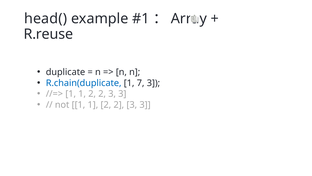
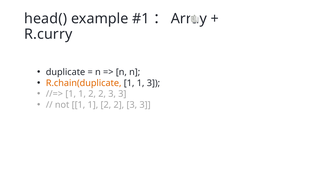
R.reuse: R.reuse -> R.curry (48, 34)
R.chain(duplicate colour: blue -> orange (84, 83)
7: 7 -> 1 (141, 83)
